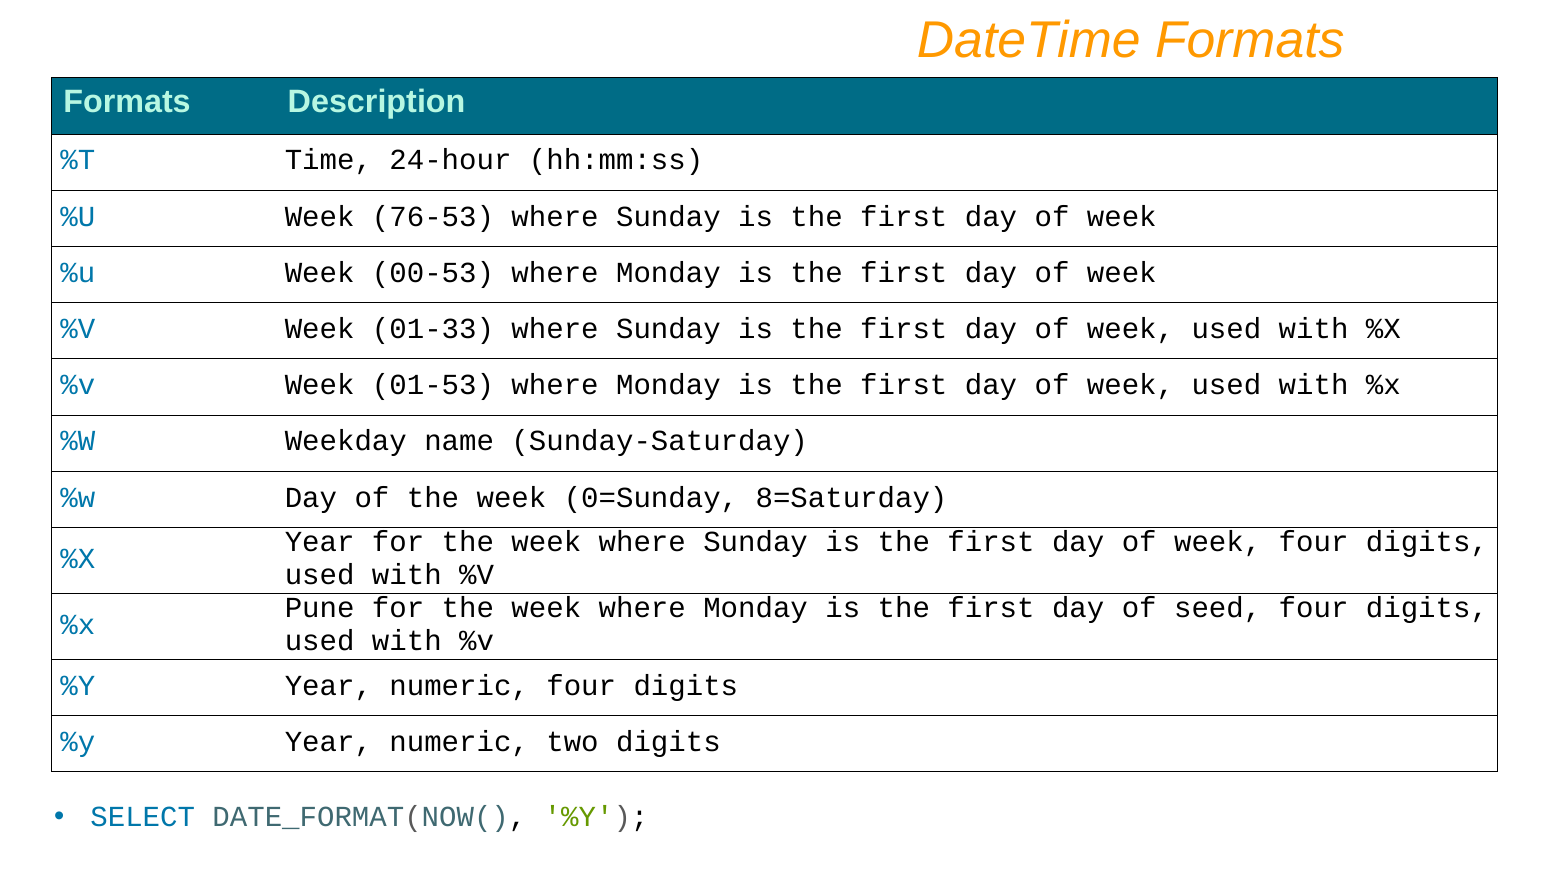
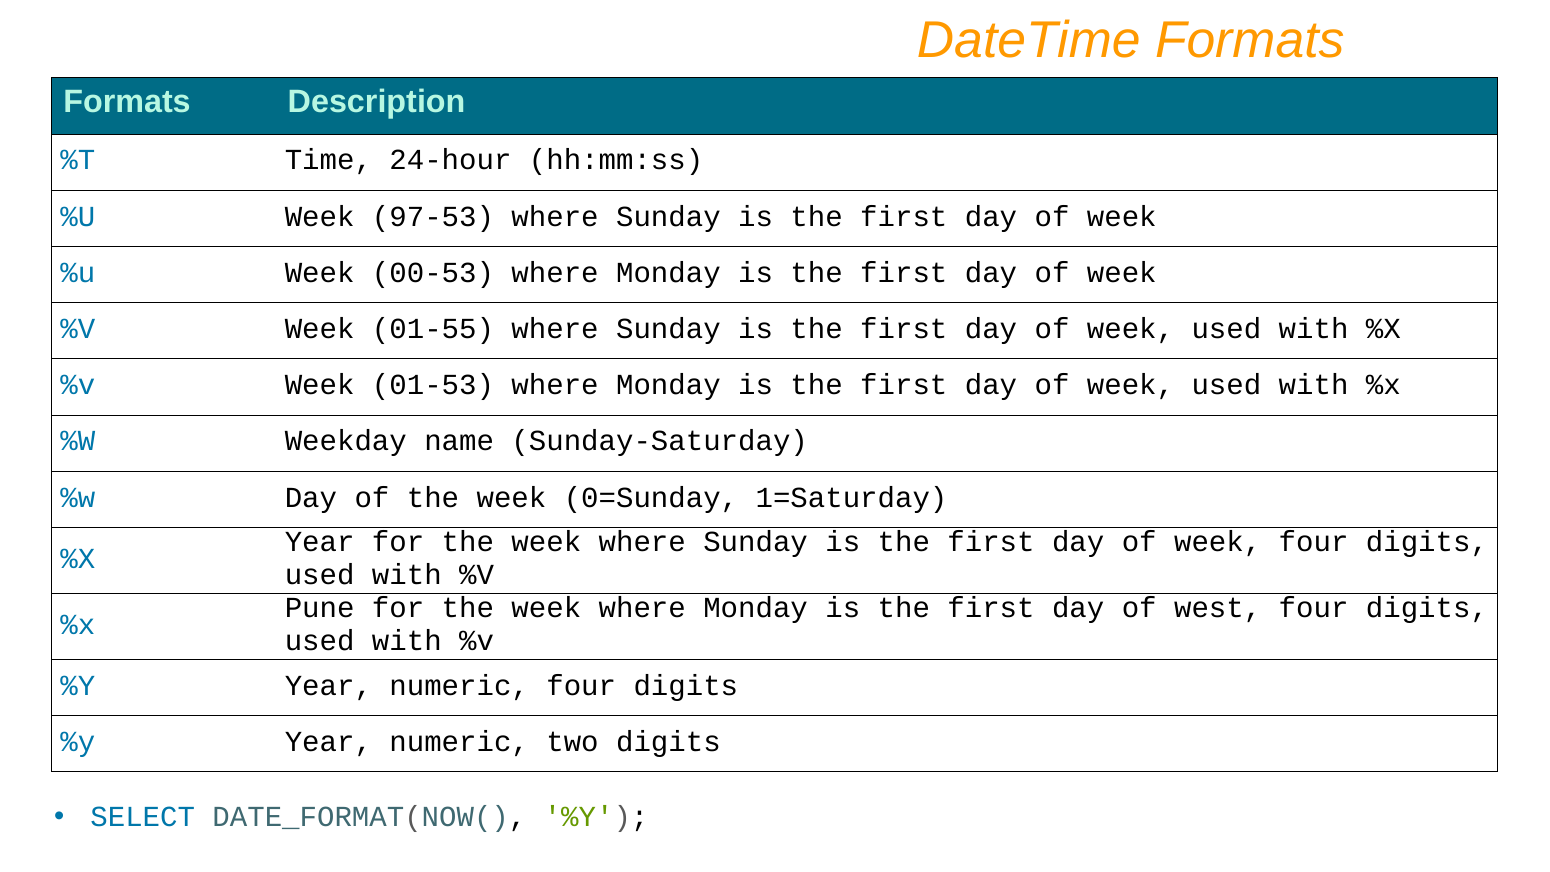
76-53: 76-53 -> 97-53 (433, 216)
01-33: 01-33 -> 01-55 (433, 329)
8=Saturday: 8=Saturday -> 1=Saturday (852, 497)
seed: seed -> west (1218, 608)
